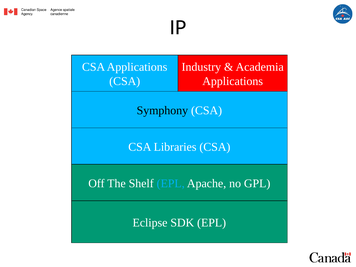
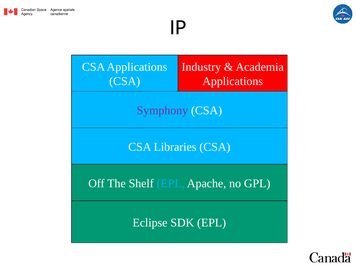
Symphony colour: black -> purple (162, 110)
